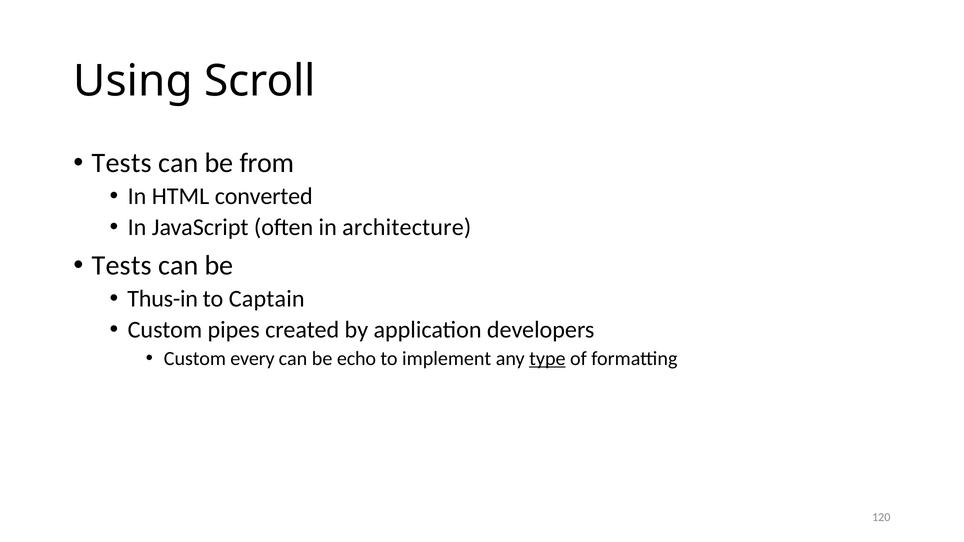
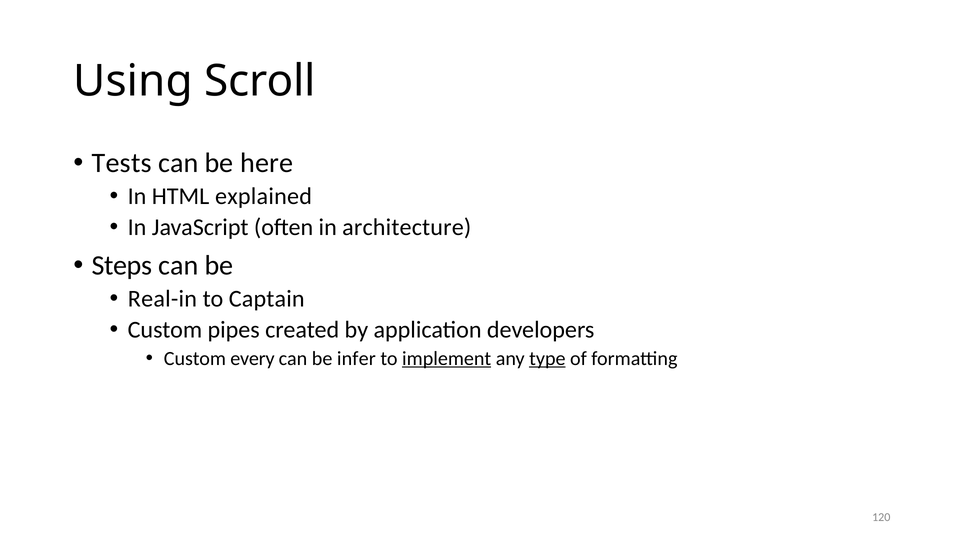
from: from -> here (267, 163)
converted: converted -> explained (264, 196)
Tests: Tests -> Steps (122, 265)
Thus-in: Thus-in -> Real-in (162, 299)
echo: echo -> infer (356, 359)
implement underline: none -> present (447, 359)
